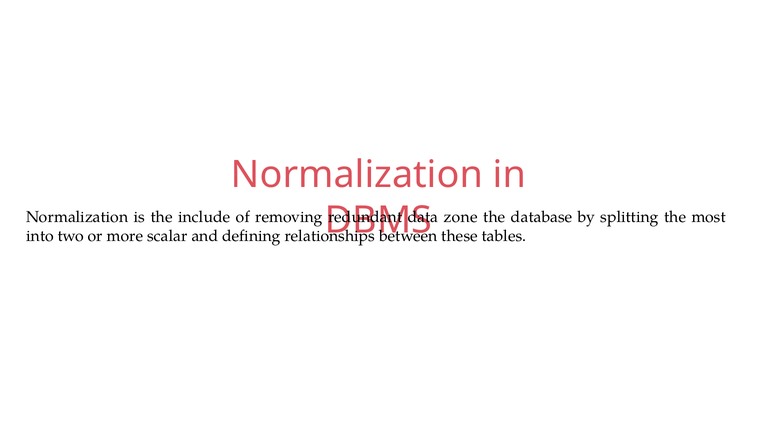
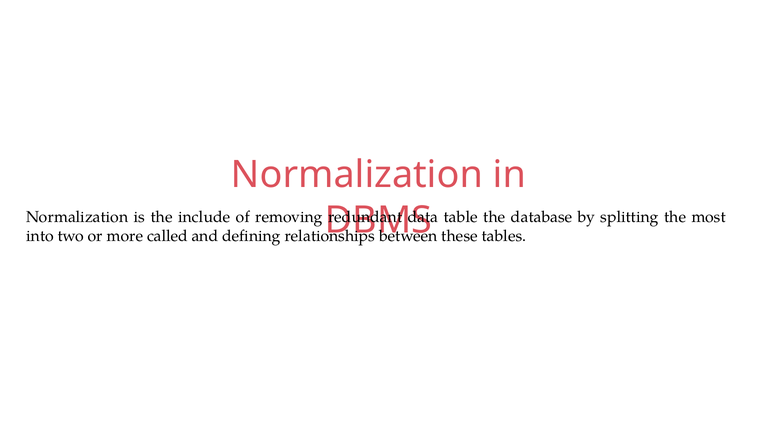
zone: zone -> table (461, 217)
scalar: scalar -> called (167, 236)
